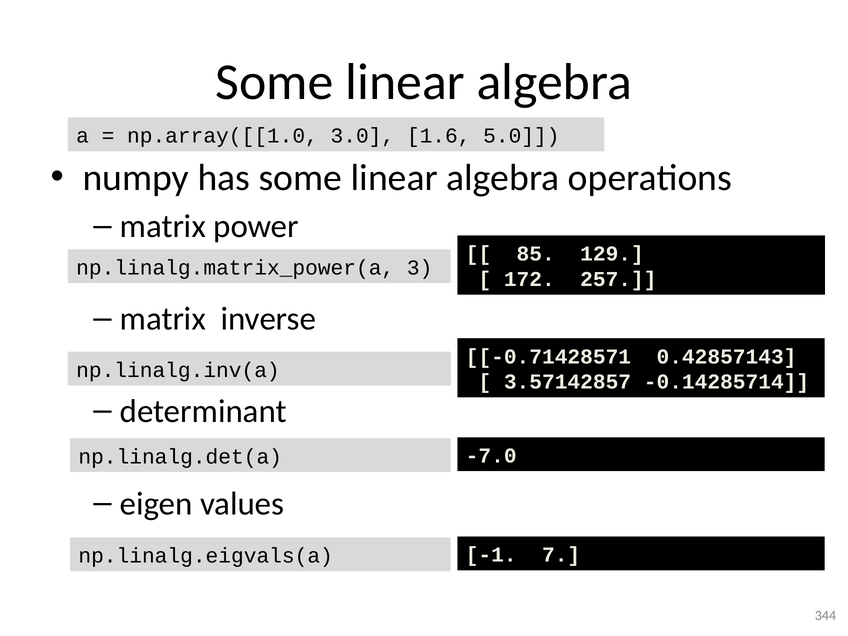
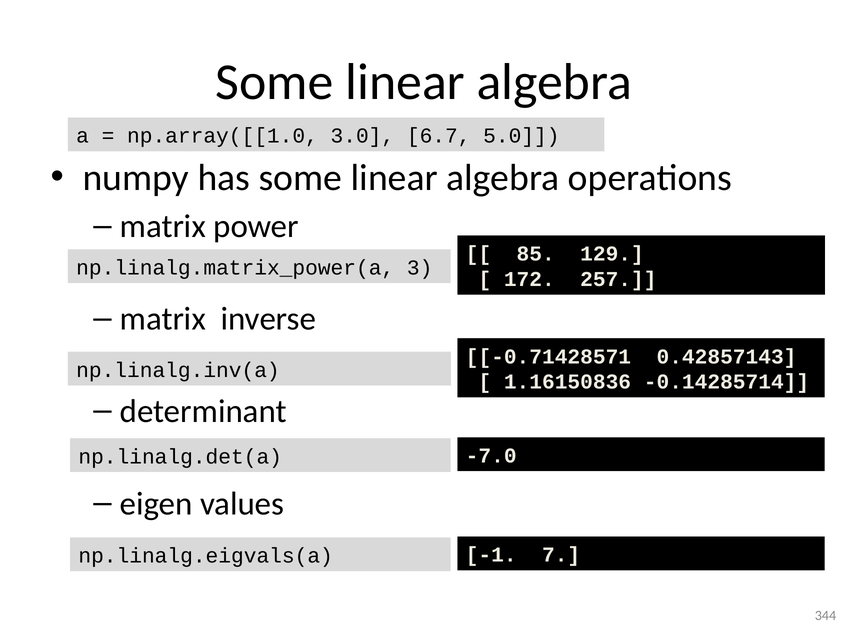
1.6: 1.6 -> 6.7 (439, 136)
3.57142857: 3.57142857 -> 1.16150836 (567, 382)
